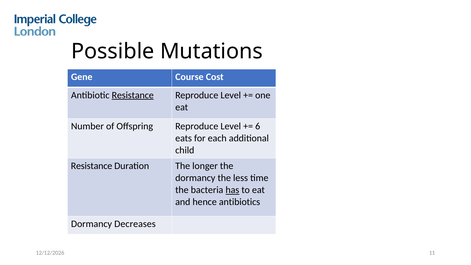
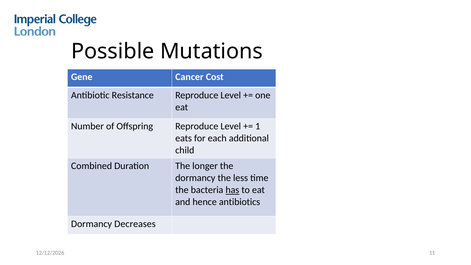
Course: Course -> Cancer (189, 77)
Resistance underline: present -> none (133, 95)
6: 6 -> 1 (258, 126)
Resistance: Resistance -> Combined (92, 166)
